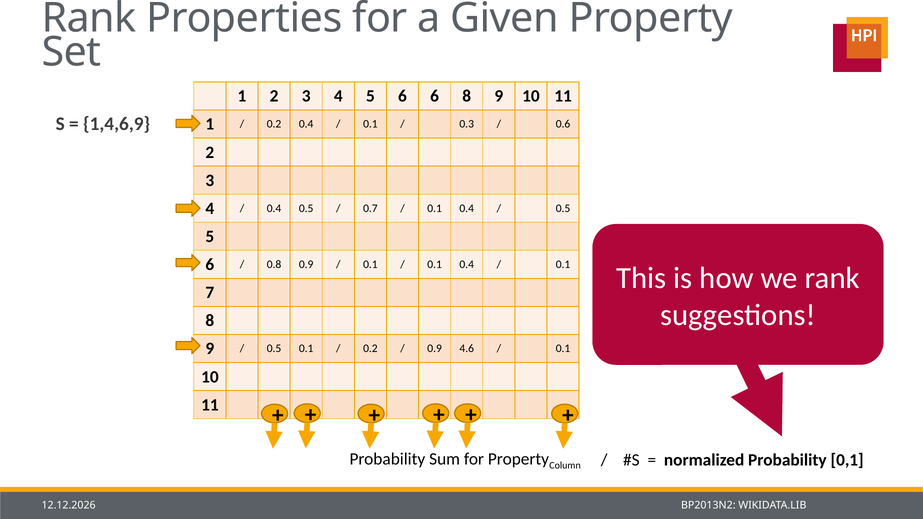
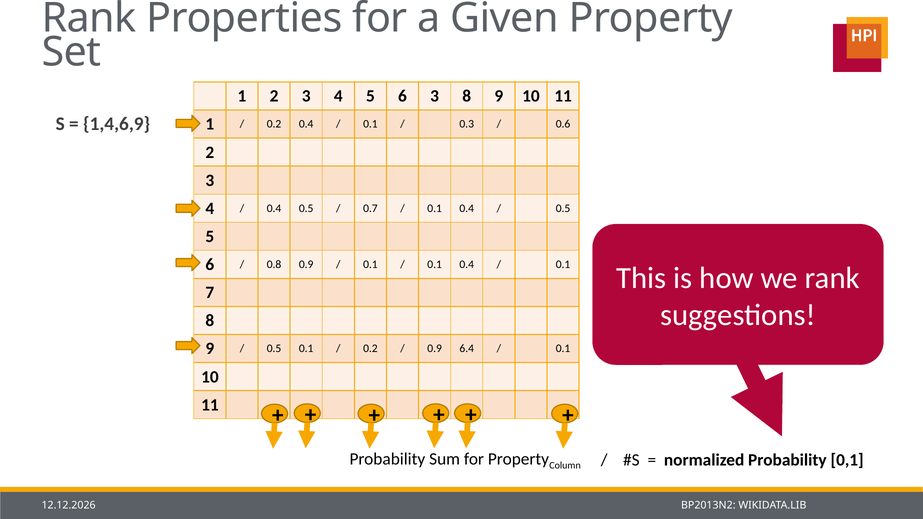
6 6: 6 -> 3 (435, 96)
4.6: 4.6 -> 6.4 (467, 349)
